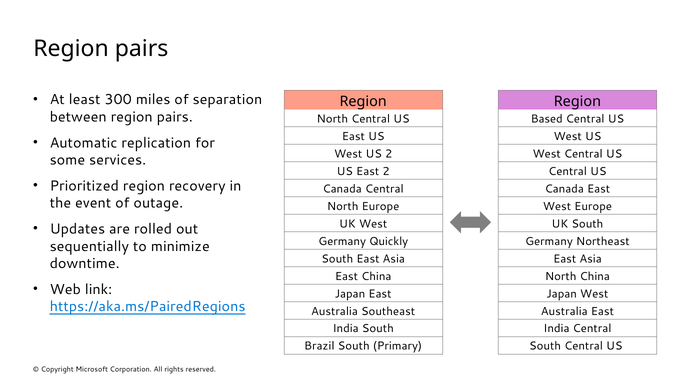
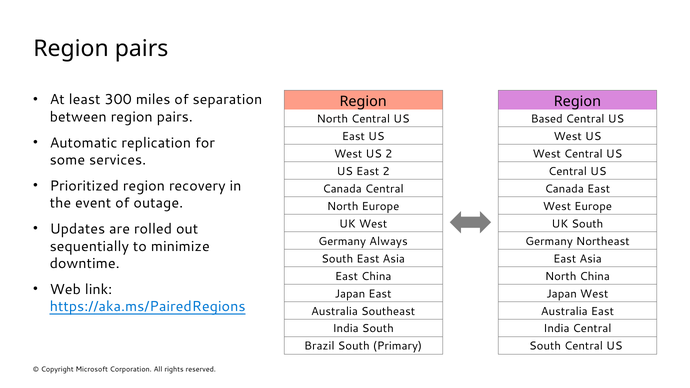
Quickly: Quickly -> Always (388, 241)
